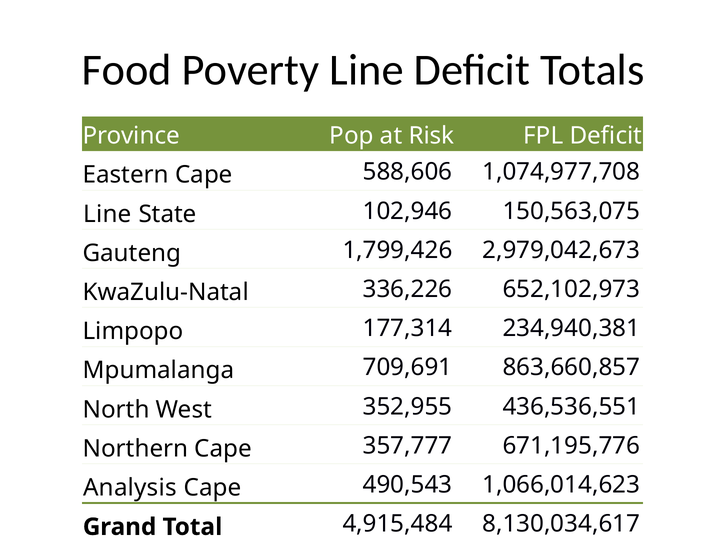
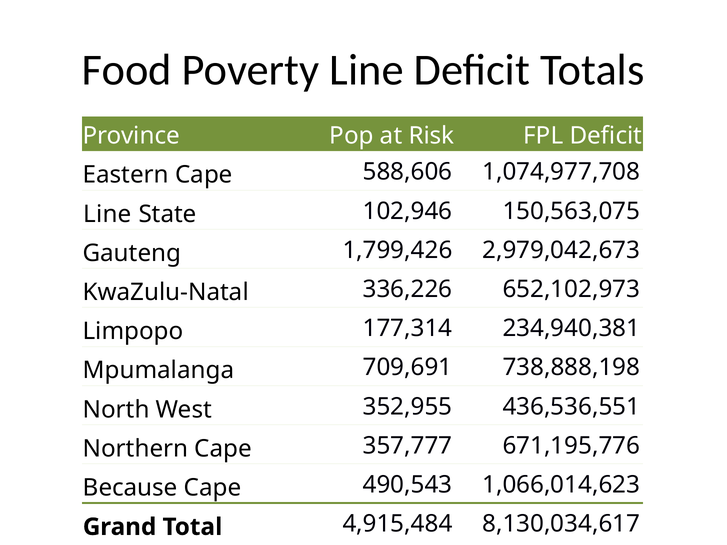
863,660,857: 863,660,857 -> 738,888,198 (571, 368)
Analysis: Analysis -> Because (130, 488)
